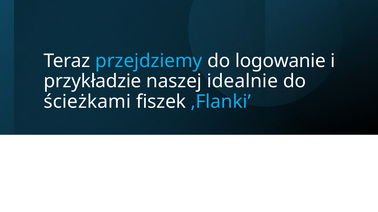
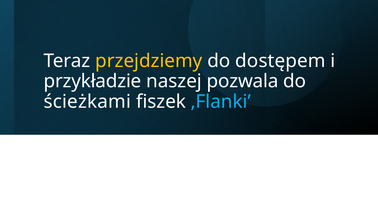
przejdziemy colour: light blue -> yellow (149, 61)
logowanie: logowanie -> dostępem (280, 61)
idealnie: idealnie -> pozwala (243, 81)
